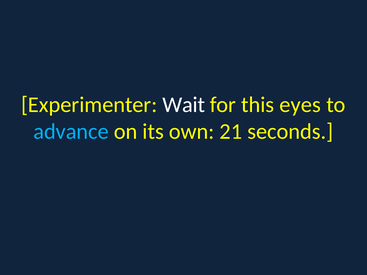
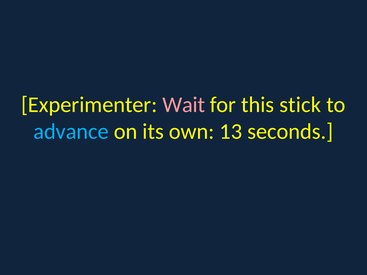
Wait colour: white -> pink (184, 105)
eyes: eyes -> stick (300, 105)
21: 21 -> 13 (231, 132)
